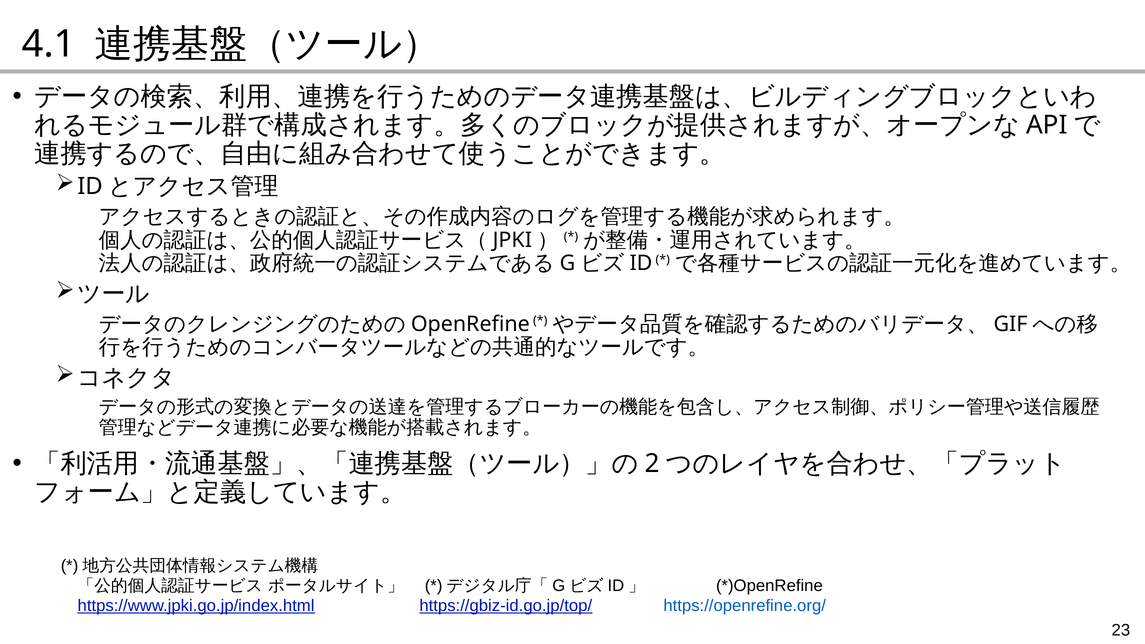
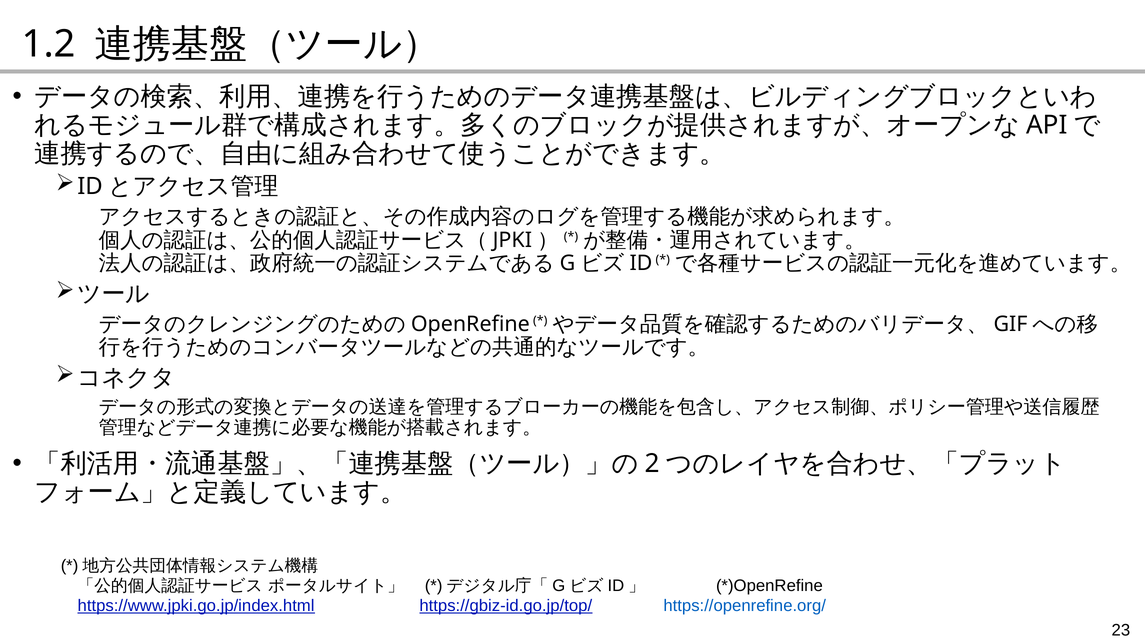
4.1: 4.1 -> 1.2 (49, 44)
